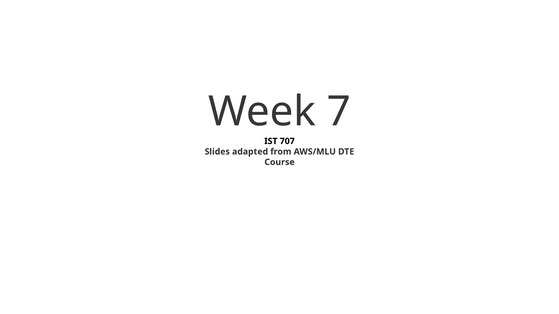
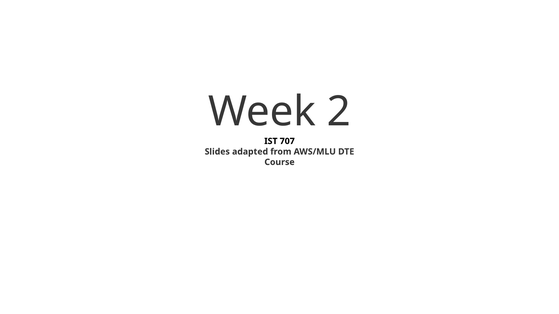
7: 7 -> 2 (339, 112)
